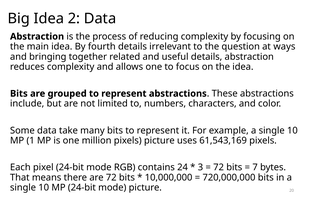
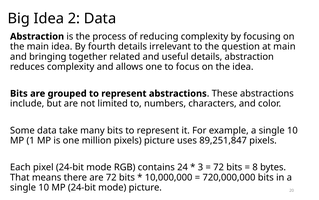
at ways: ways -> main (284, 46)
61,543,169: 61,543,169 -> 89,251,847 (223, 140)
7: 7 -> 8 (255, 167)
